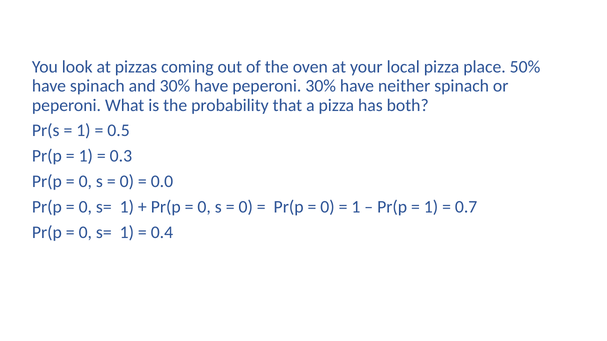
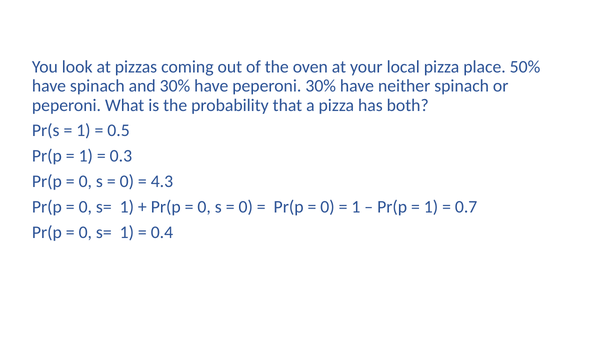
0.0: 0.0 -> 4.3 (162, 182)
